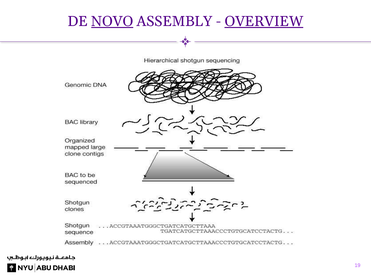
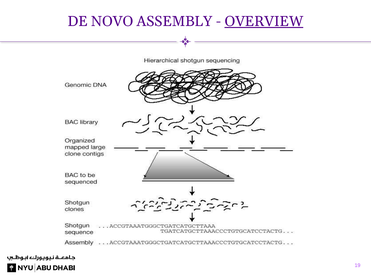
NOVO underline: present -> none (112, 21)
